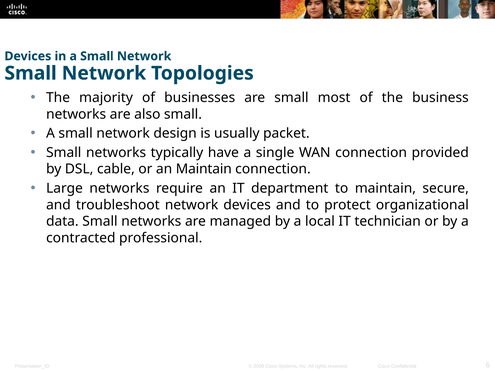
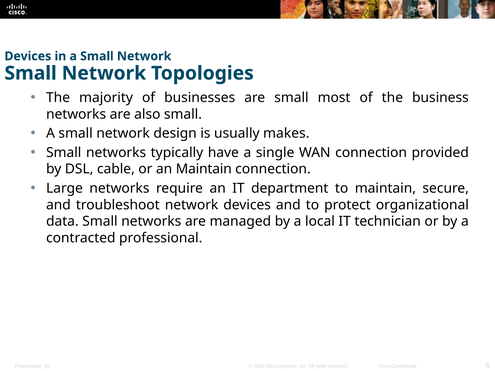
packet: packet -> makes (286, 133)
